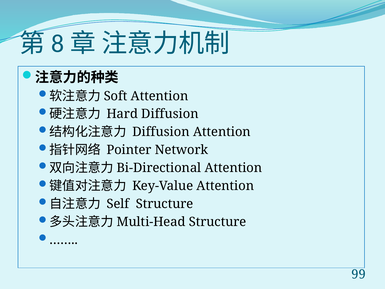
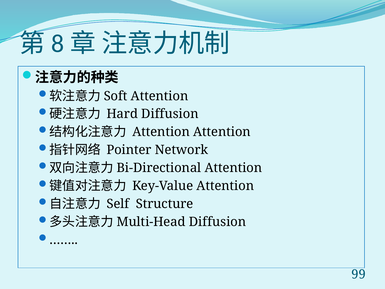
Diffusion: Diffusion -> Attention (161, 132)
Structure: Structure -> Diffusion (218, 222)
